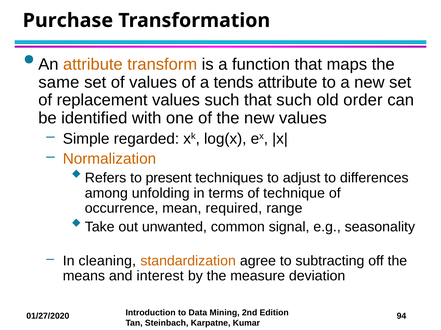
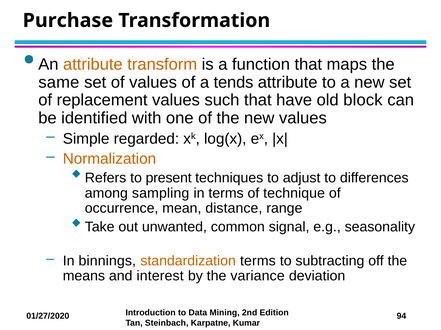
that such: such -> have (294, 100)
order: order -> block (363, 100)
unfolding: unfolding -> sampling (161, 194)
required: required -> distance (234, 209)
cleaning: cleaning -> binnings (107, 261)
standardization agree: agree -> terms (258, 261)
measure: measure -> variance (258, 277)
